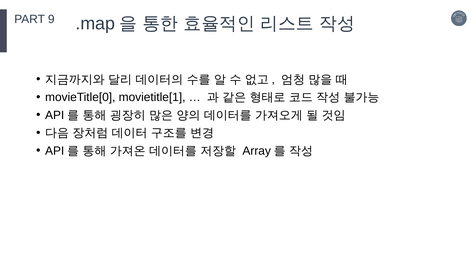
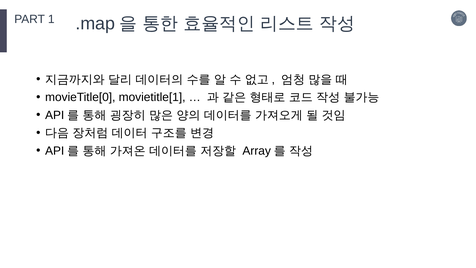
9: 9 -> 1 (51, 19)
